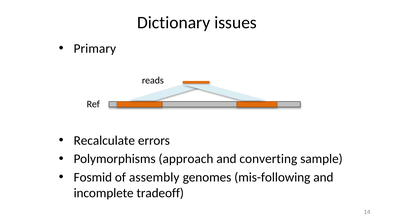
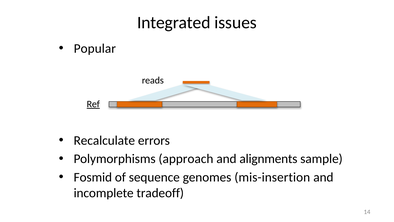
Dictionary: Dictionary -> Integrated (174, 23)
Primary: Primary -> Popular (95, 48)
Ref underline: none -> present (93, 104)
converting: converting -> alignments (268, 159)
assembly: assembly -> sequence (154, 177)
mis-following: mis-following -> mis-insertion (272, 177)
